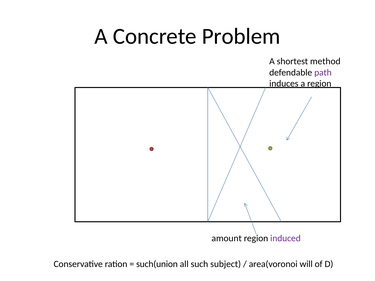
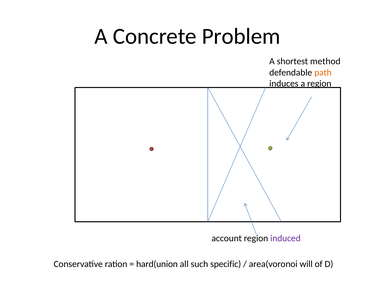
path colour: purple -> orange (323, 72)
amount: amount -> account (227, 239)
such(union: such(union -> hard(union (157, 264)
subject: subject -> specific (226, 264)
